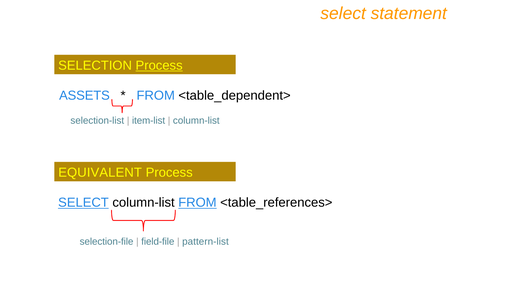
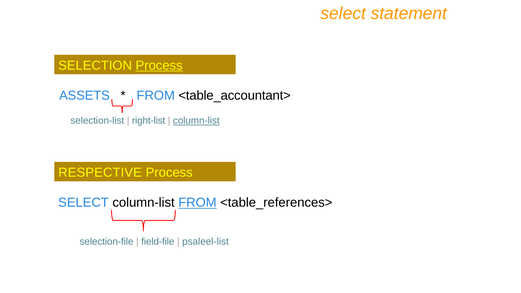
<table_dependent>: <table_dependent> -> <table_accountant> (235, 95)
item-list: item-list -> right-list (149, 121)
column-list underline: none -> present (196, 121)
EQUIVALENT: EQUIVALENT -> RESPECTIVE (100, 173)
SELECT underline: present -> none (83, 203)
pattern-list: pattern-list -> psaleel-list (205, 242)
